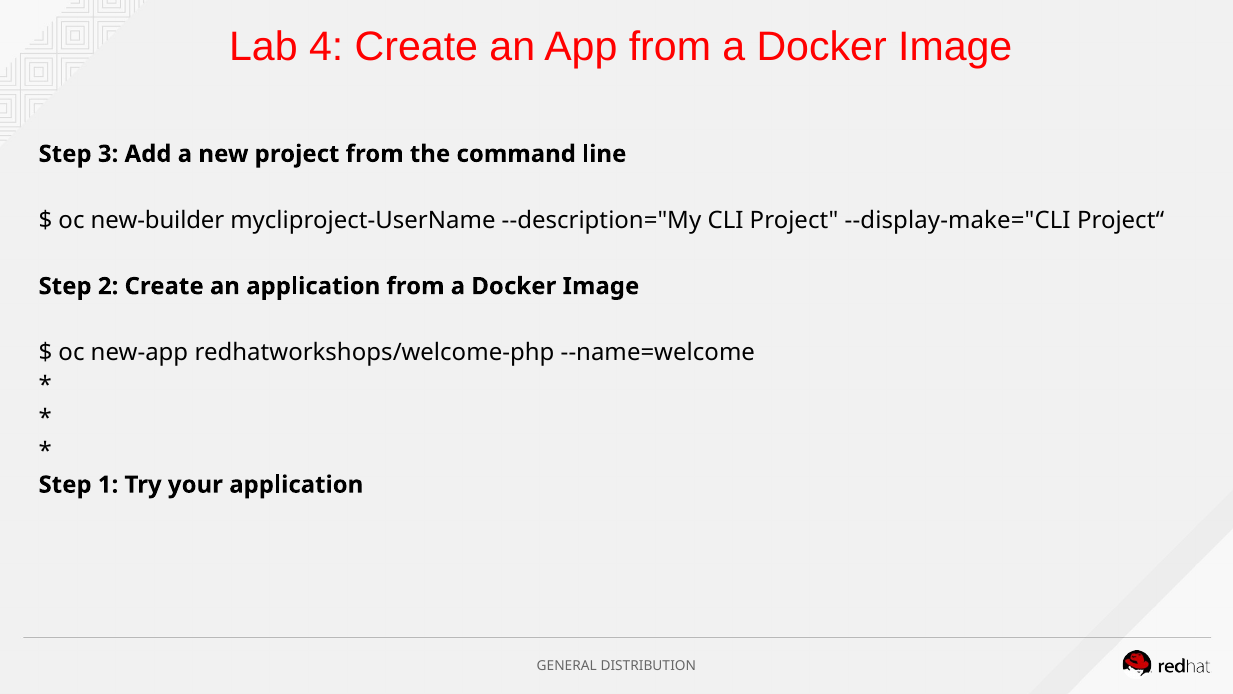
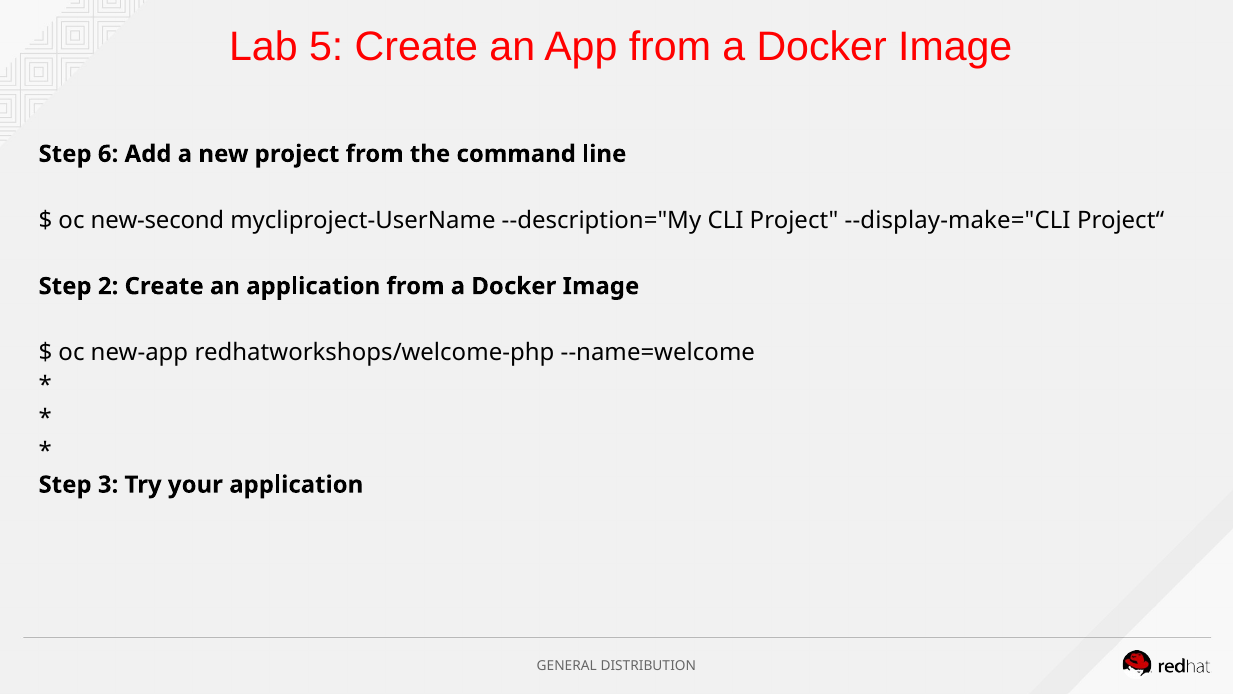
4: 4 -> 5 (326, 47)
3: 3 -> 6 (108, 154)
new-builder: new-builder -> new-second (157, 220)
1: 1 -> 3 (108, 484)
